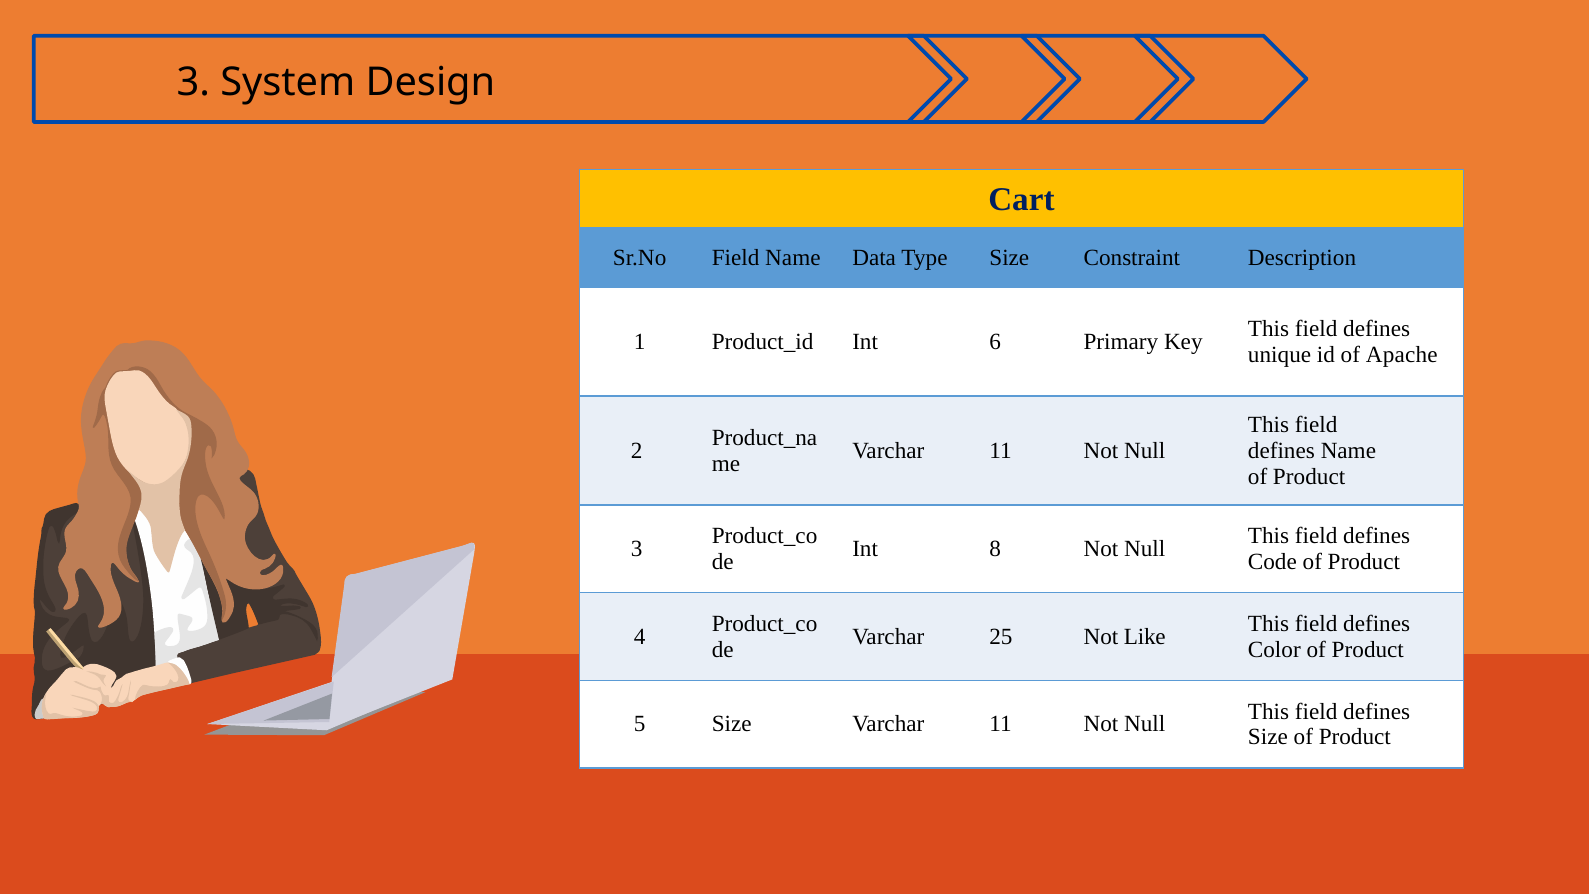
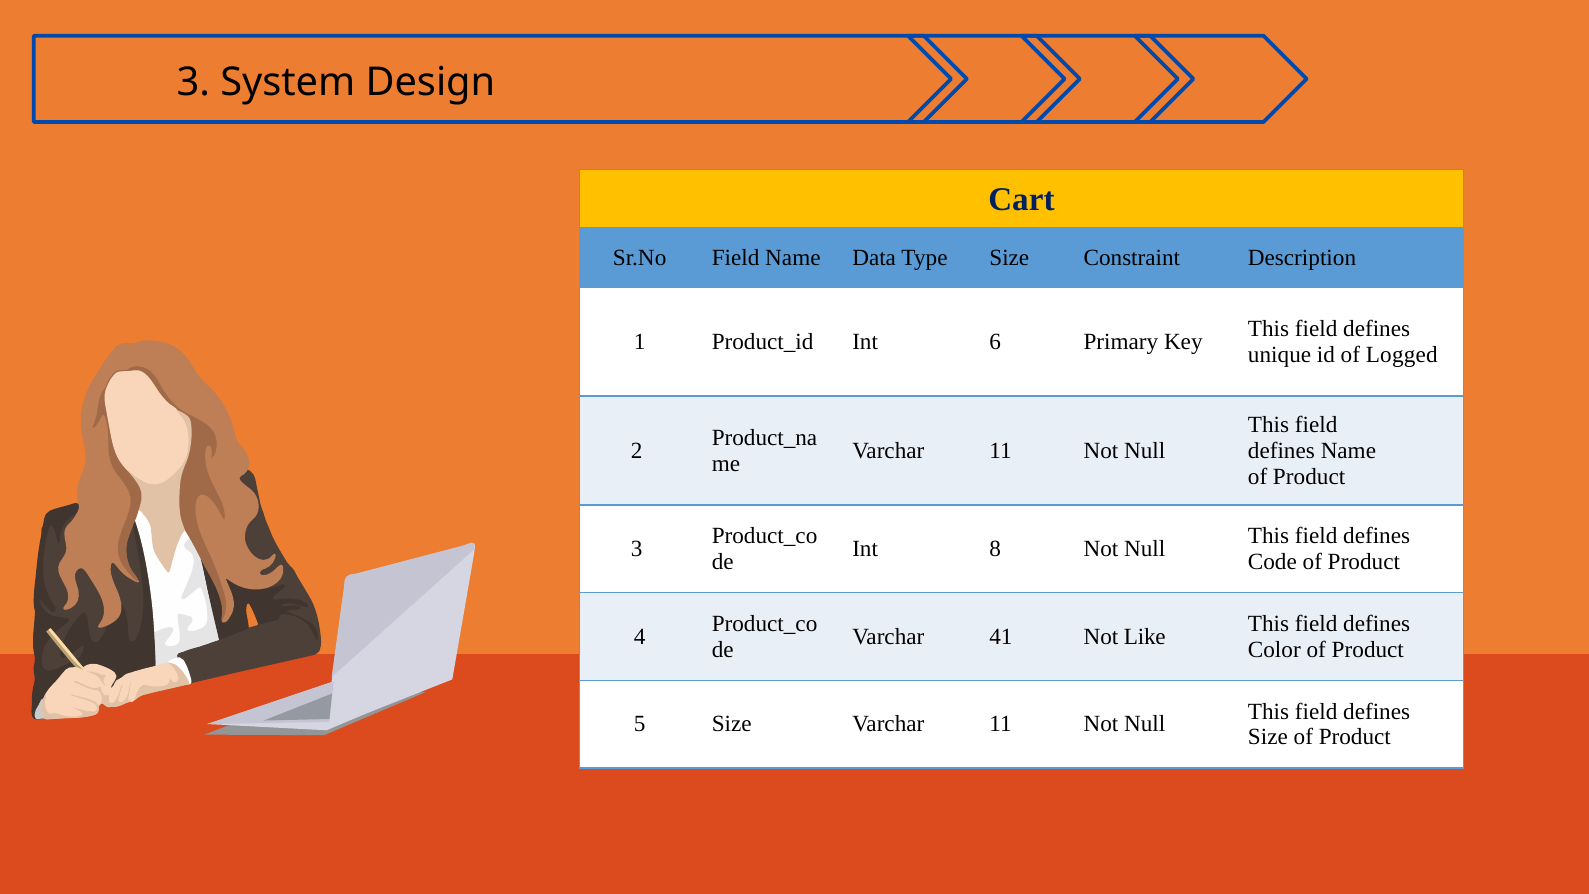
Apache: Apache -> Logged (1402, 354)
25: 25 -> 41 (1001, 637)
